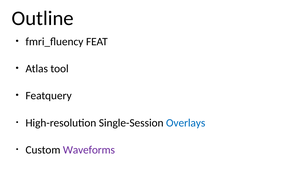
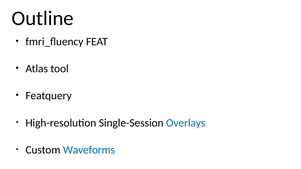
Waveforms colour: purple -> blue (89, 150)
